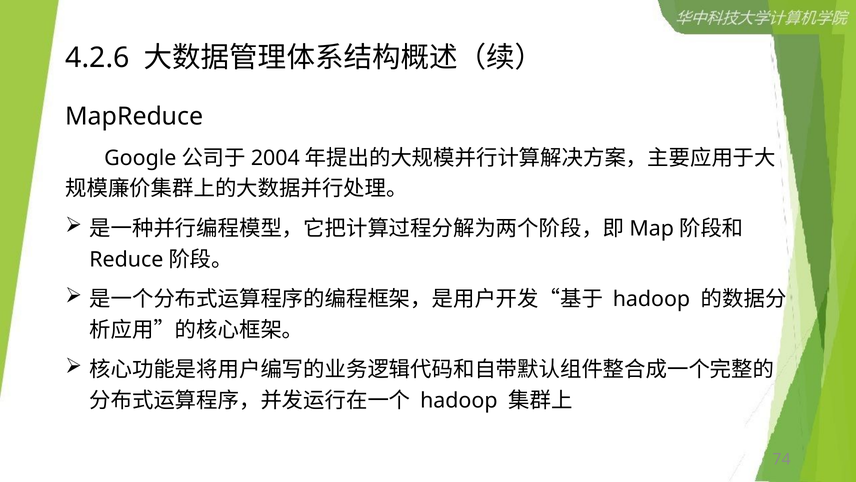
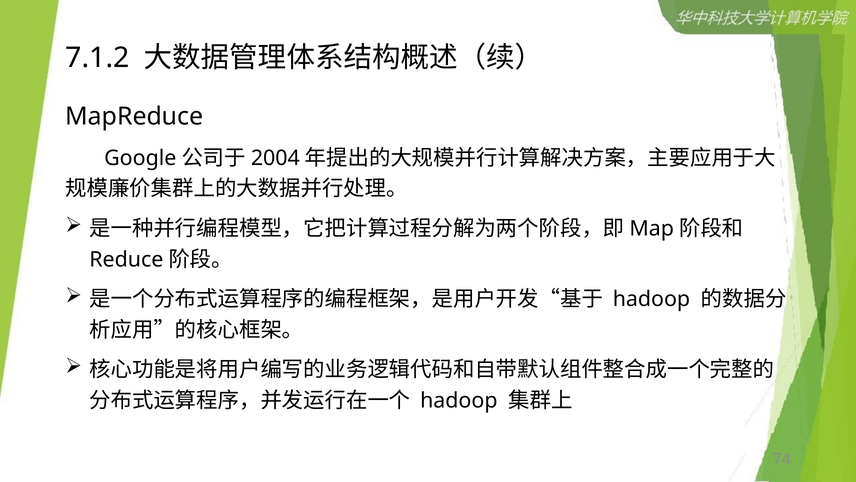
4.2.6: 4.2.6 -> 7.1.2 (97, 58)
